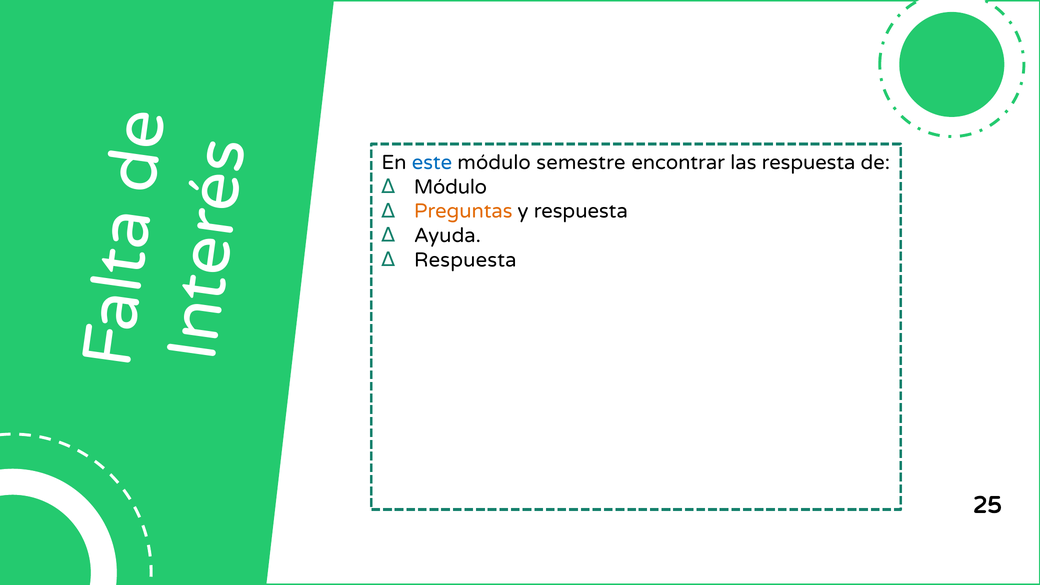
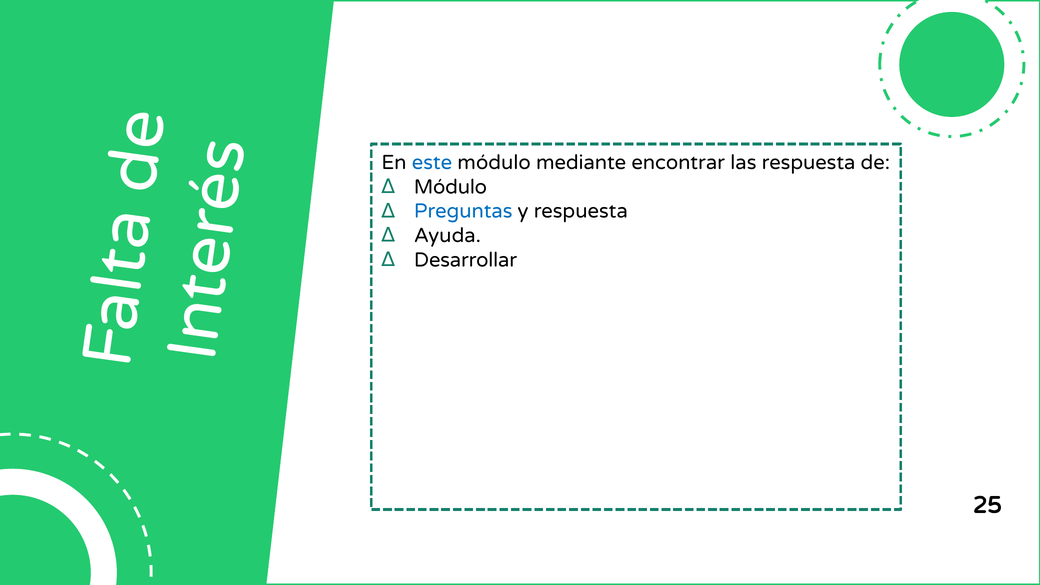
semestre: semestre -> mediante (581, 163)
Preguntas colour: orange -> blue (463, 211)
Respuesta: Respuesta -> Desarrollar (466, 260)
